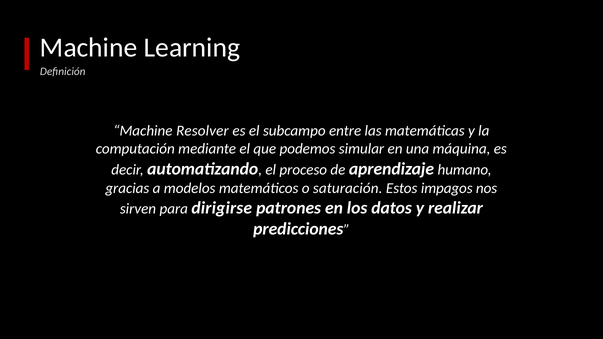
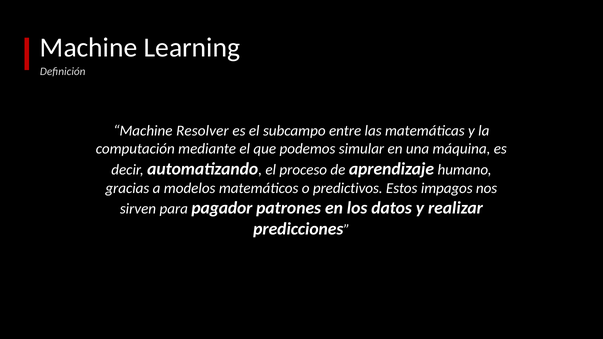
saturación: saturación -> predictivos (348, 188)
dirigirse: dirigirse -> pagador (222, 208)
